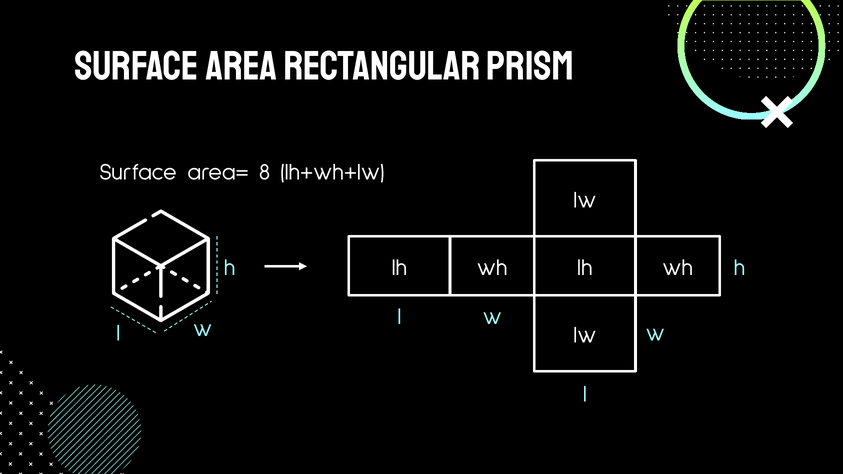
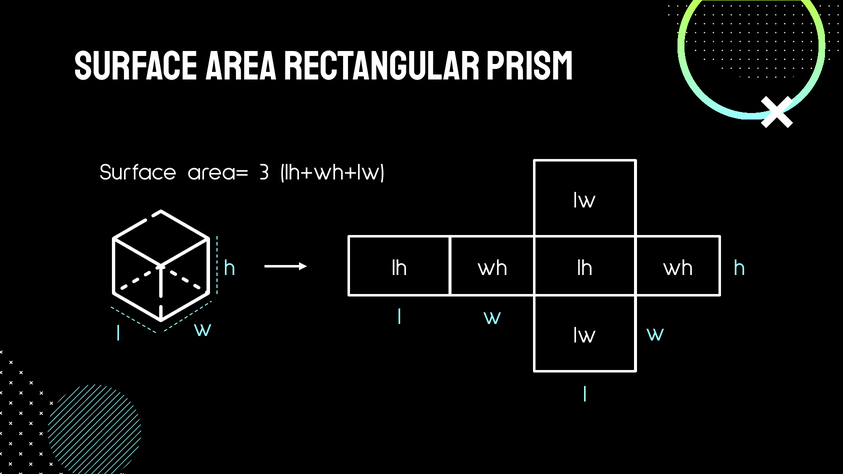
8: 8 -> 3 (264, 172)
